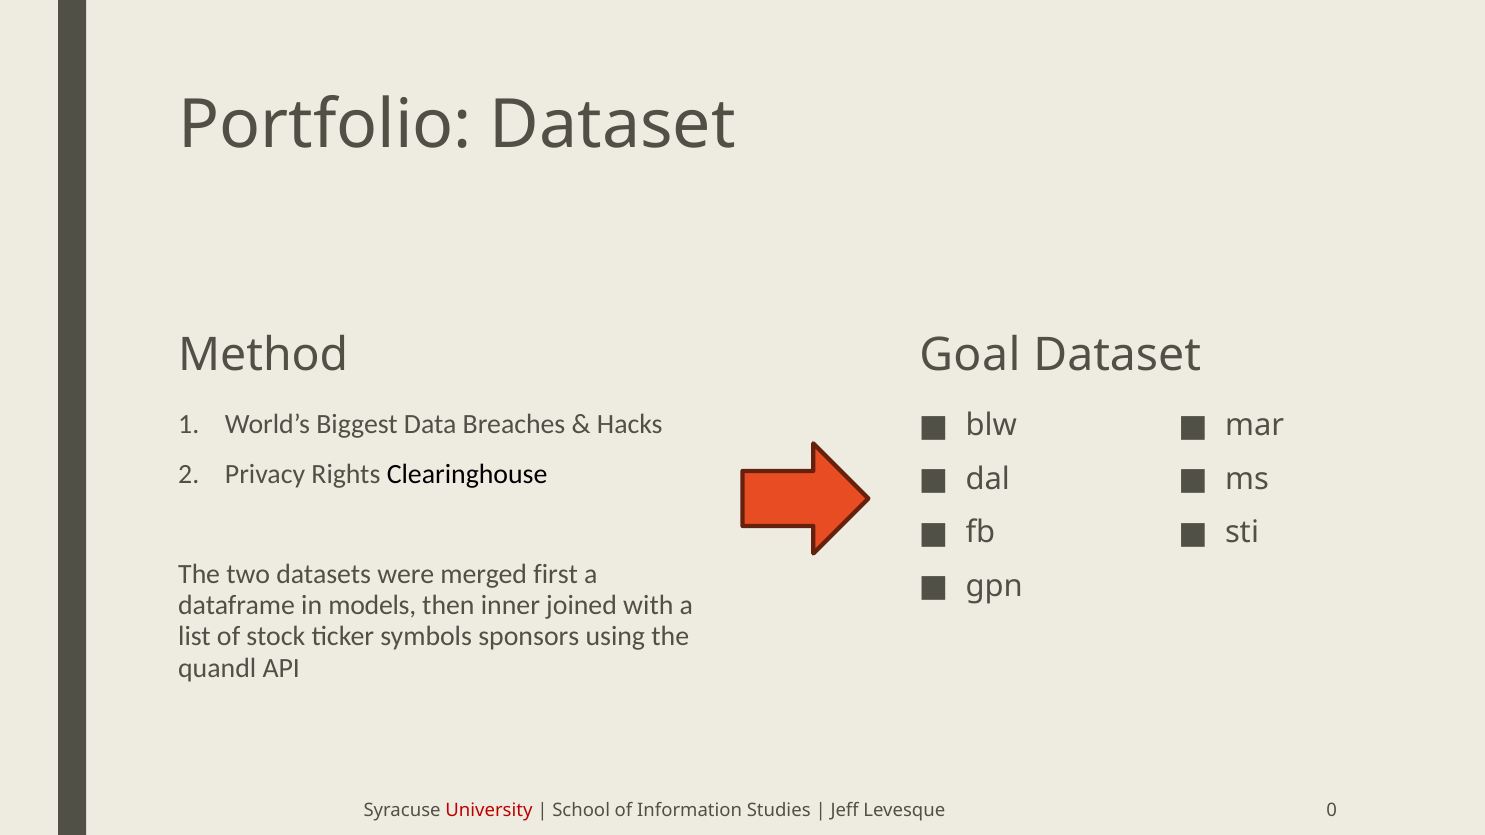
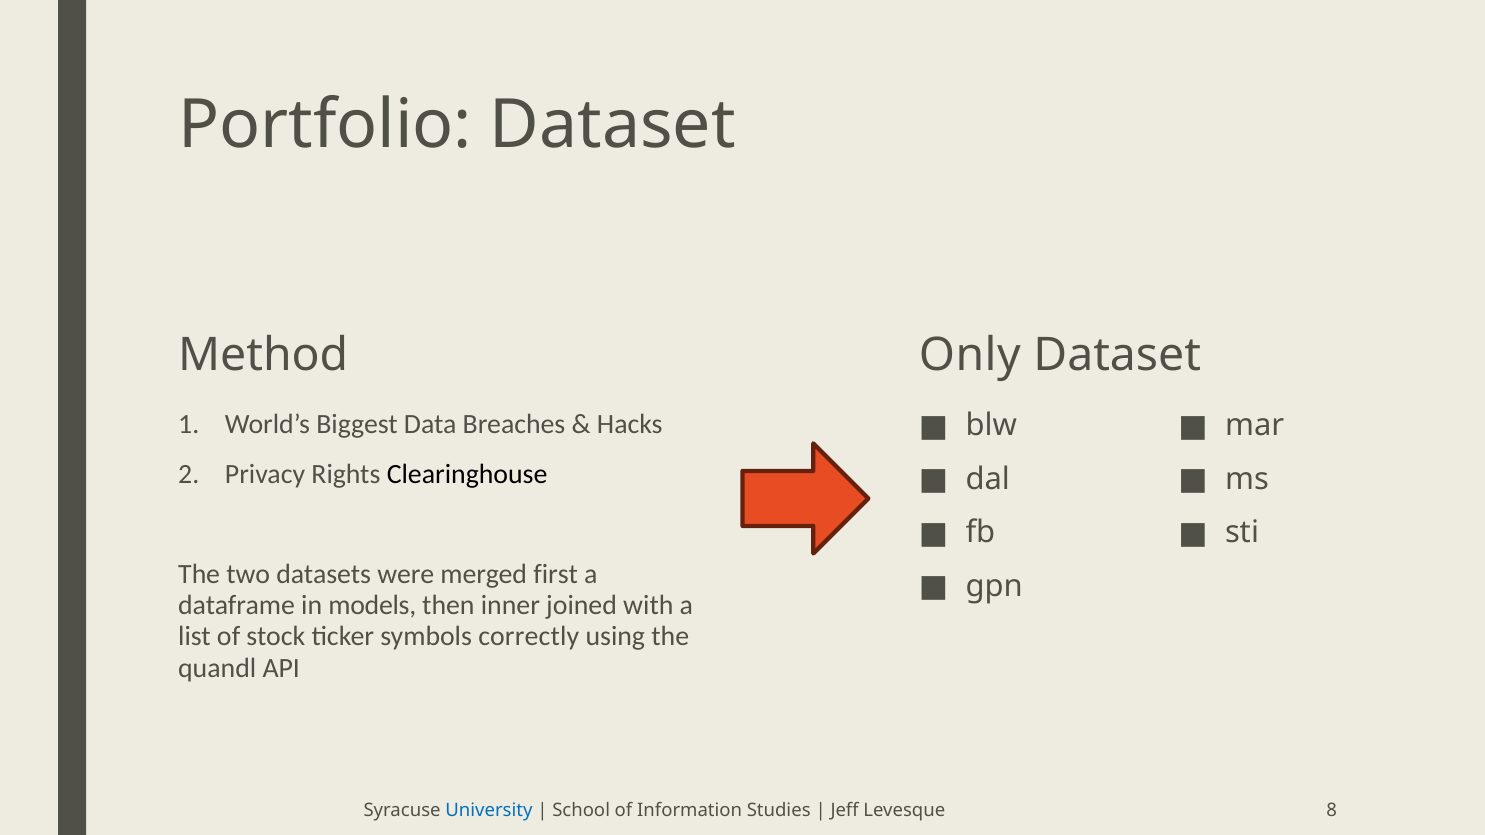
Goal: Goal -> Only (970, 355)
sponsors: sponsors -> correctly (529, 637)
University colour: red -> blue (489, 810)
0: 0 -> 8 (1332, 810)
